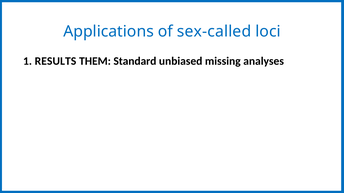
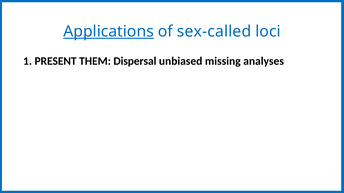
Applications underline: none -> present (109, 32)
RESULTS: RESULTS -> PRESENT (56, 61)
Standard: Standard -> Dispersal (135, 61)
